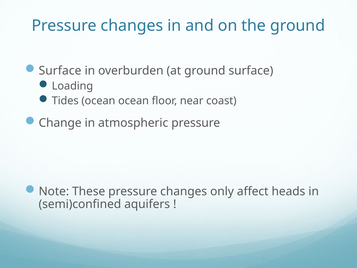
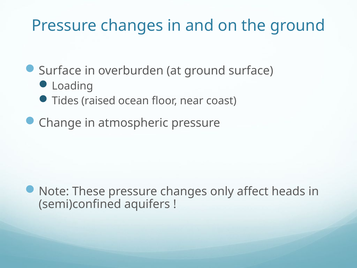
Tides ocean: ocean -> raised (98, 101)
